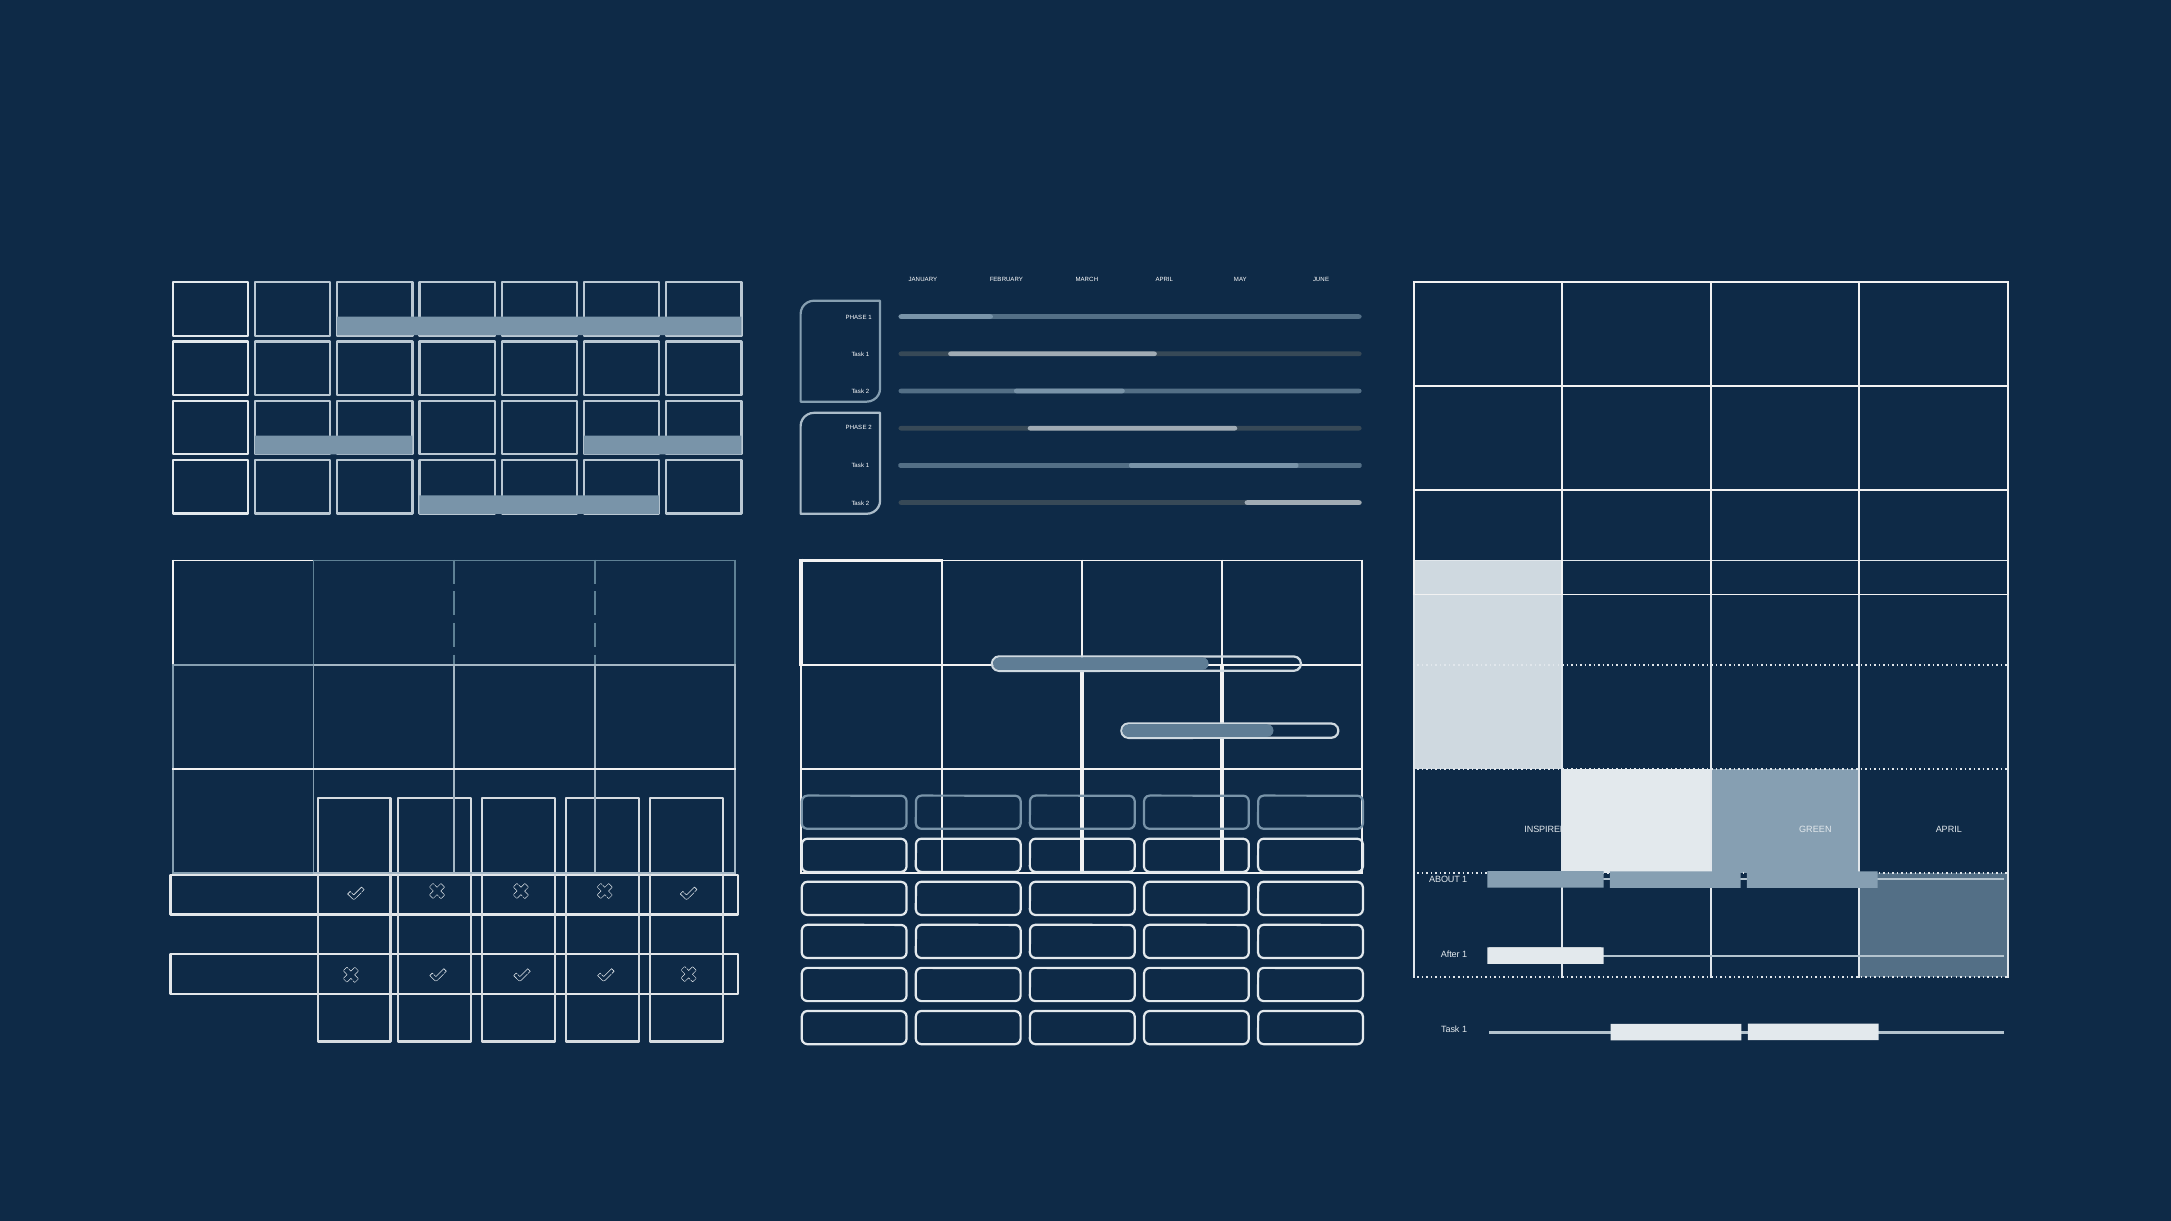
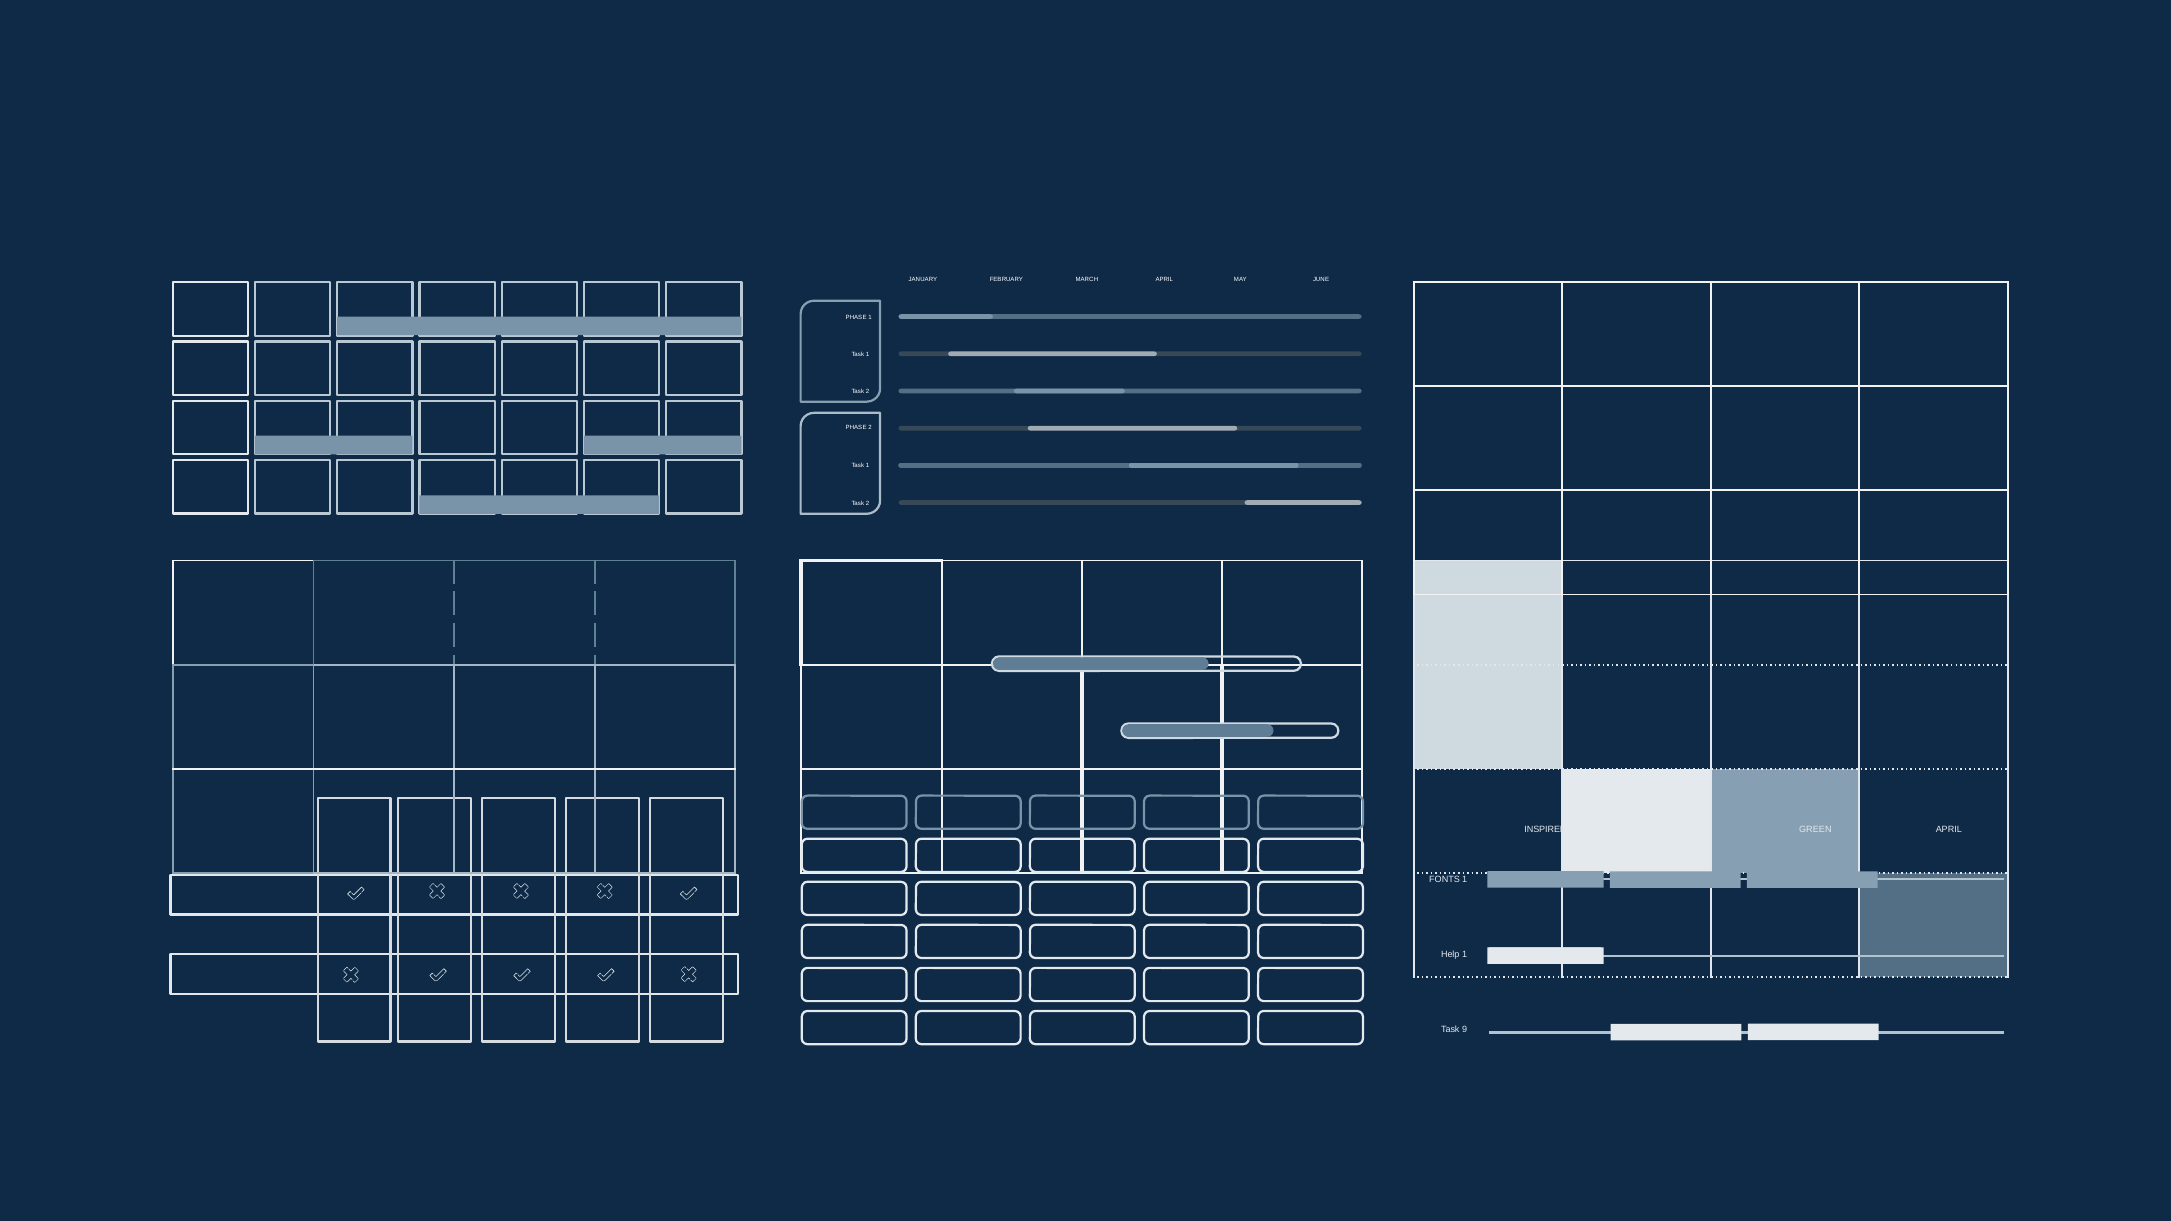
ABOUT: ABOUT -> FONTS (1445, 880)
After: After -> Help (1450, 955)
1: 1 -> 9 (1465, 1030)
